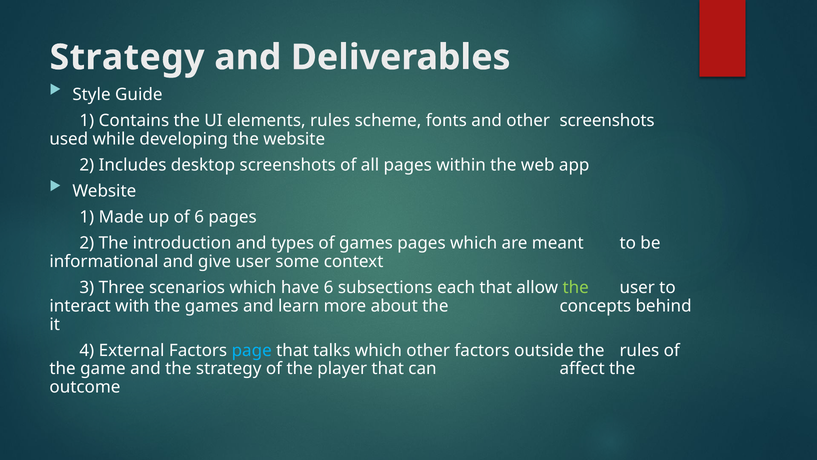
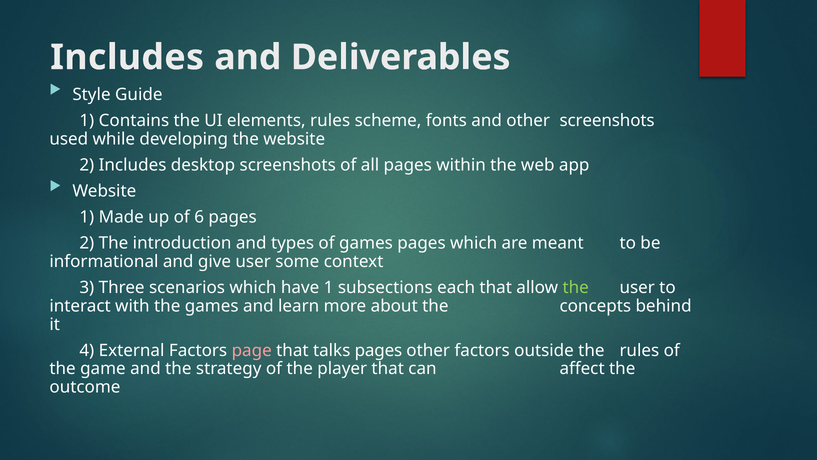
Strategy: Strategy -> Includes (127, 57)
have 6: 6 -> 1 (329, 287)
page colour: light blue -> pink (252, 350)
talks which: which -> pages (378, 350)
